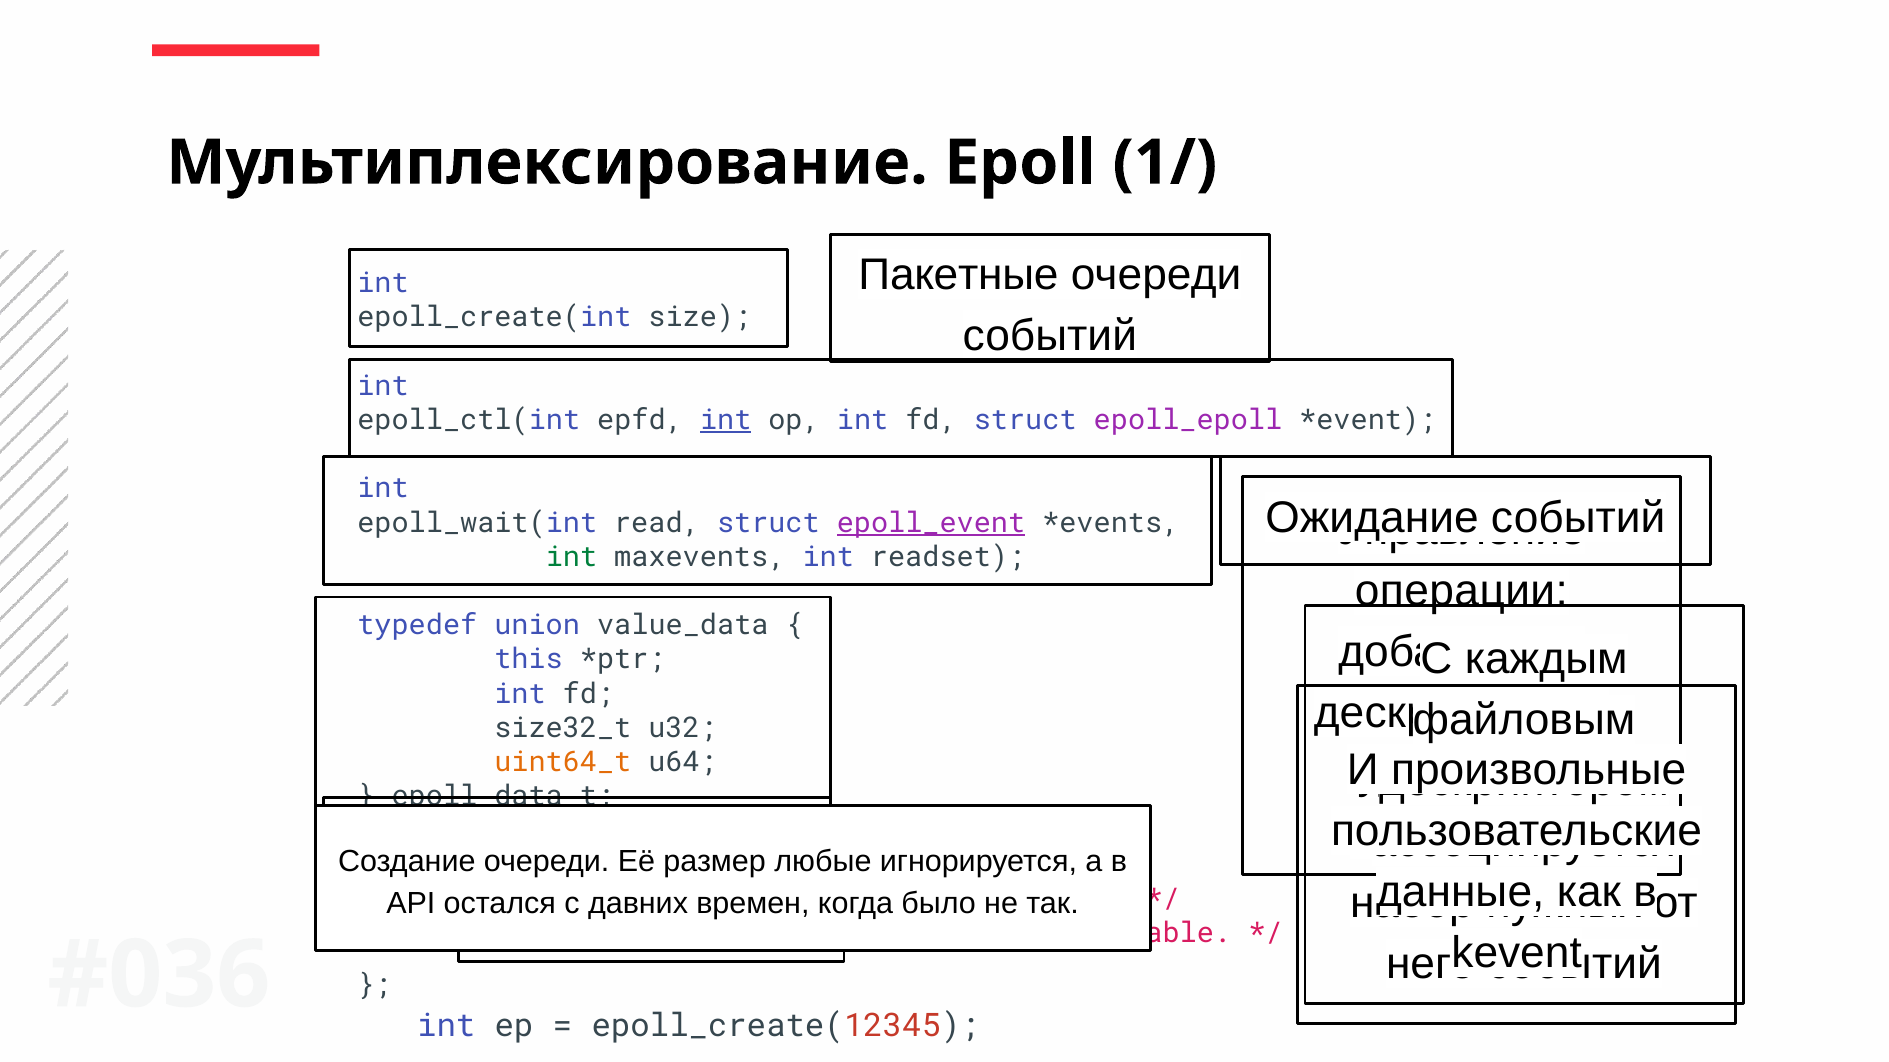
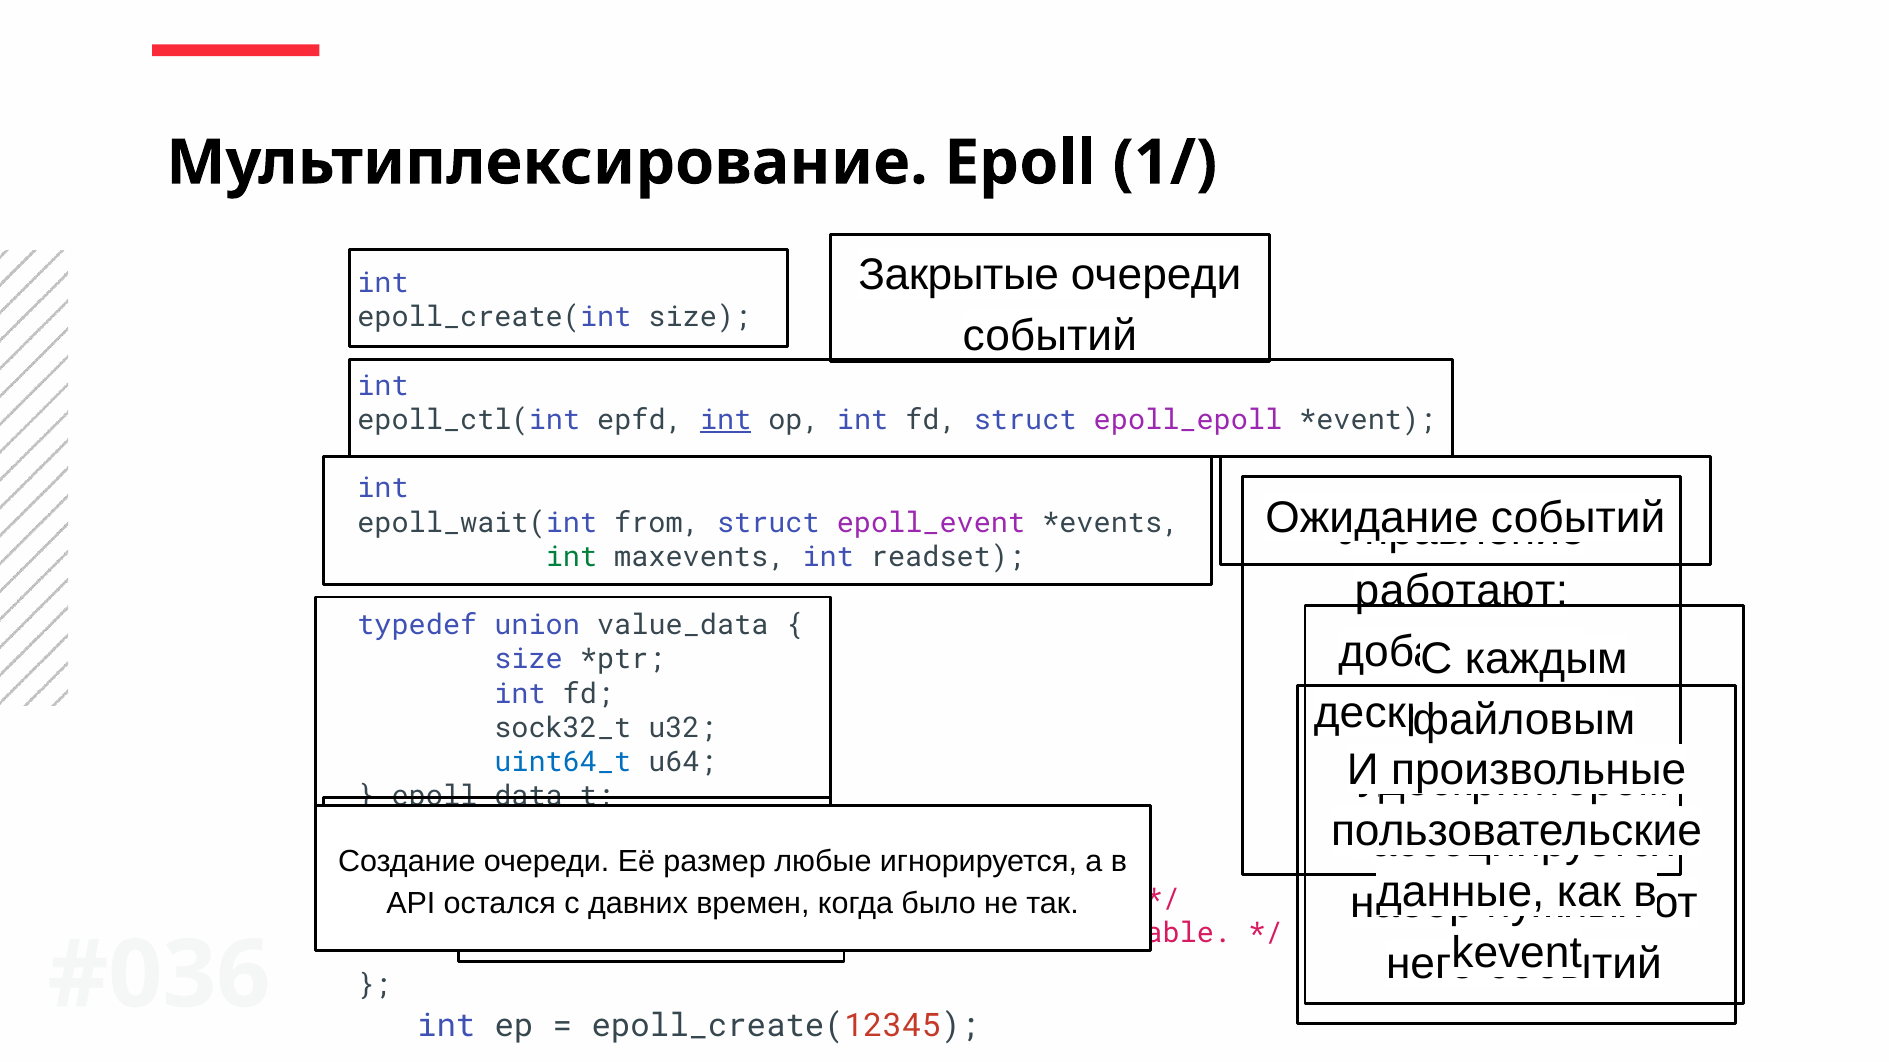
Пакетные: Пакетные -> Закрытые (959, 275)
read: read -> from (657, 523)
epoll_event underline: present -> none (931, 523)
операции: операции -> работают (1461, 591)
this: this -> size (529, 660)
size32_t: size32_t -> sock32_t (563, 728)
uint64_t colour: orange -> blue (563, 763)
